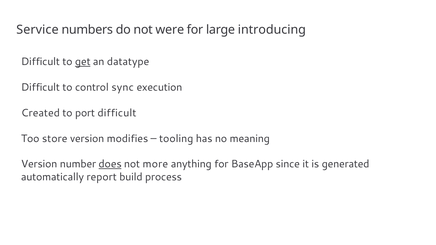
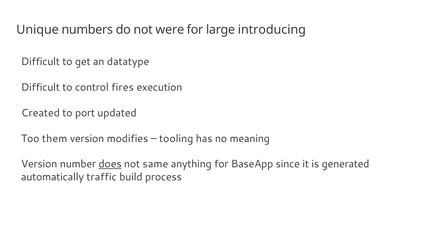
Service: Service -> Unique (38, 30)
get underline: present -> none (83, 62)
sync: sync -> fires (123, 87)
port difficult: difficult -> updated (117, 113)
store: store -> them (55, 139)
more: more -> same (155, 164)
report: report -> traffic (102, 177)
